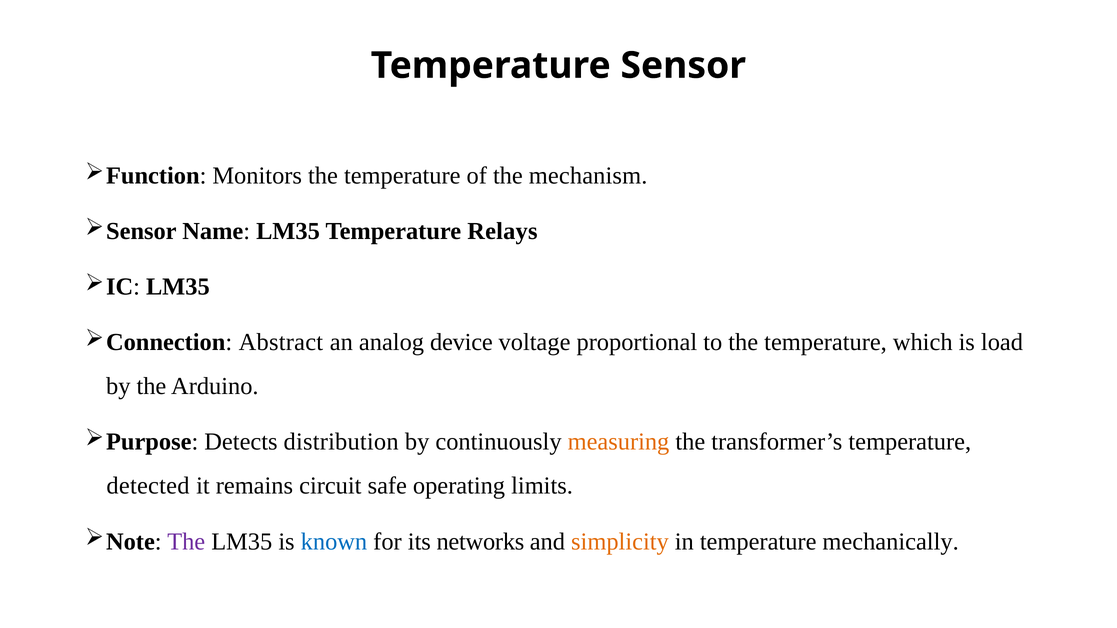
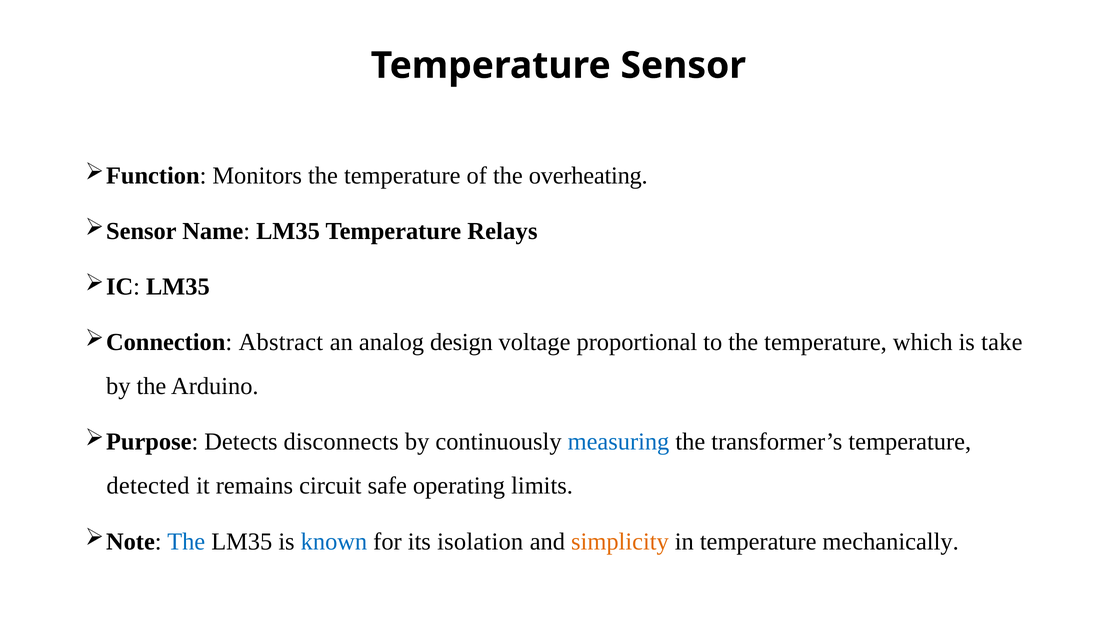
mechanism: mechanism -> overheating (588, 176)
device: device -> design (461, 343)
load: load -> take (1002, 343)
distribution: distribution -> disconnects (341, 442)
measuring colour: orange -> blue (619, 442)
The colour: purple -> blue (186, 542)
networks: networks -> isolation (480, 542)
